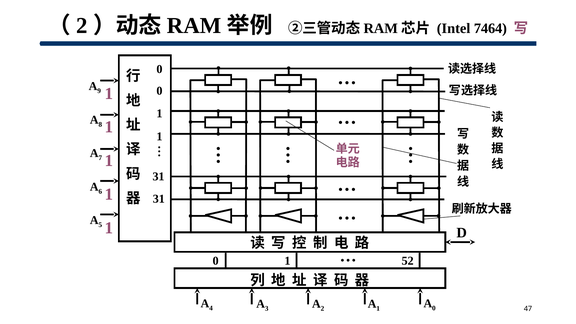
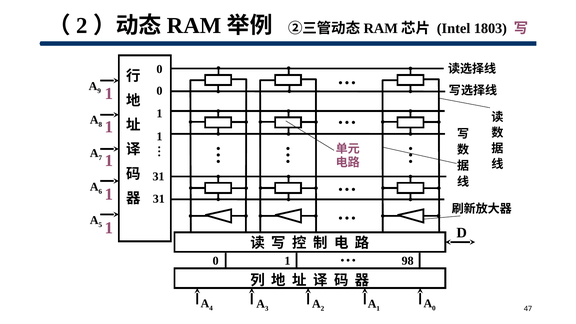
7464: 7464 -> 1803 (490, 28)
52: 52 -> 98 (408, 261)
